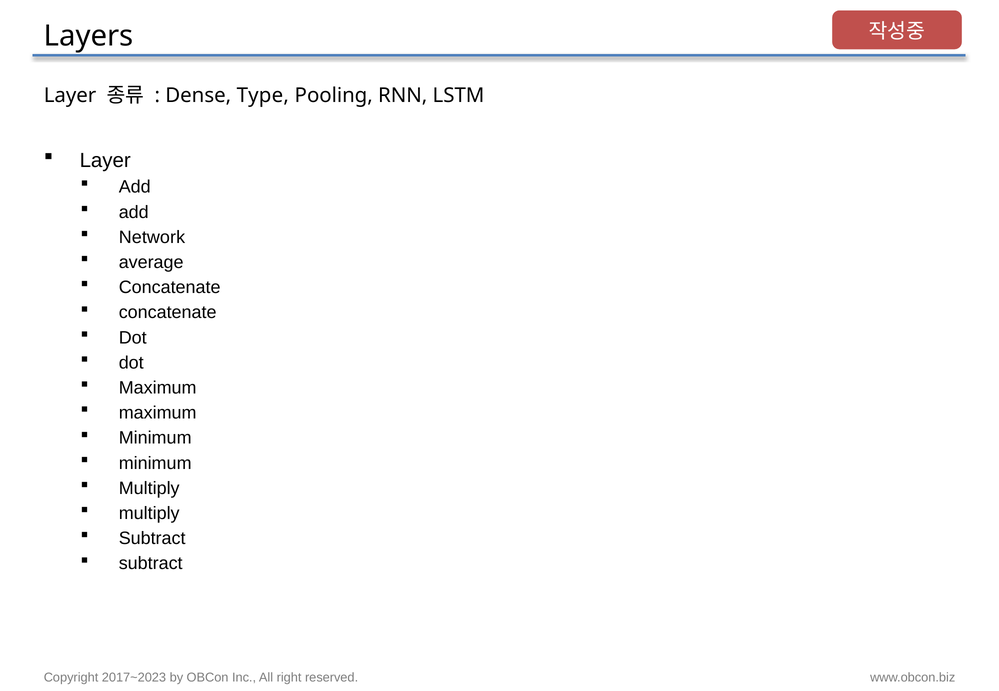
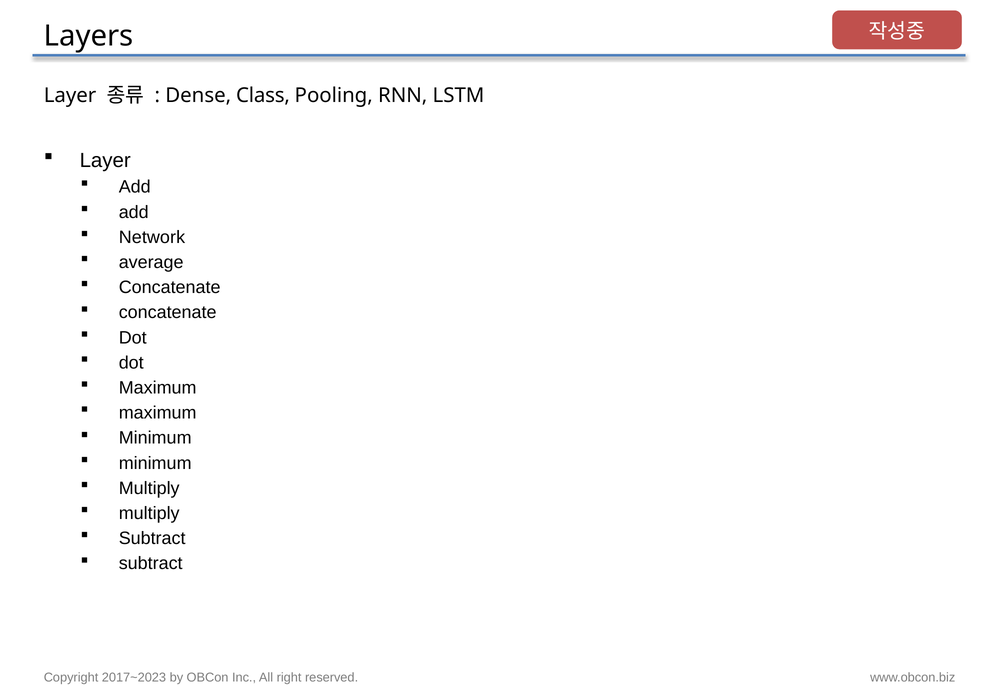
Type: Type -> Class (263, 95)
